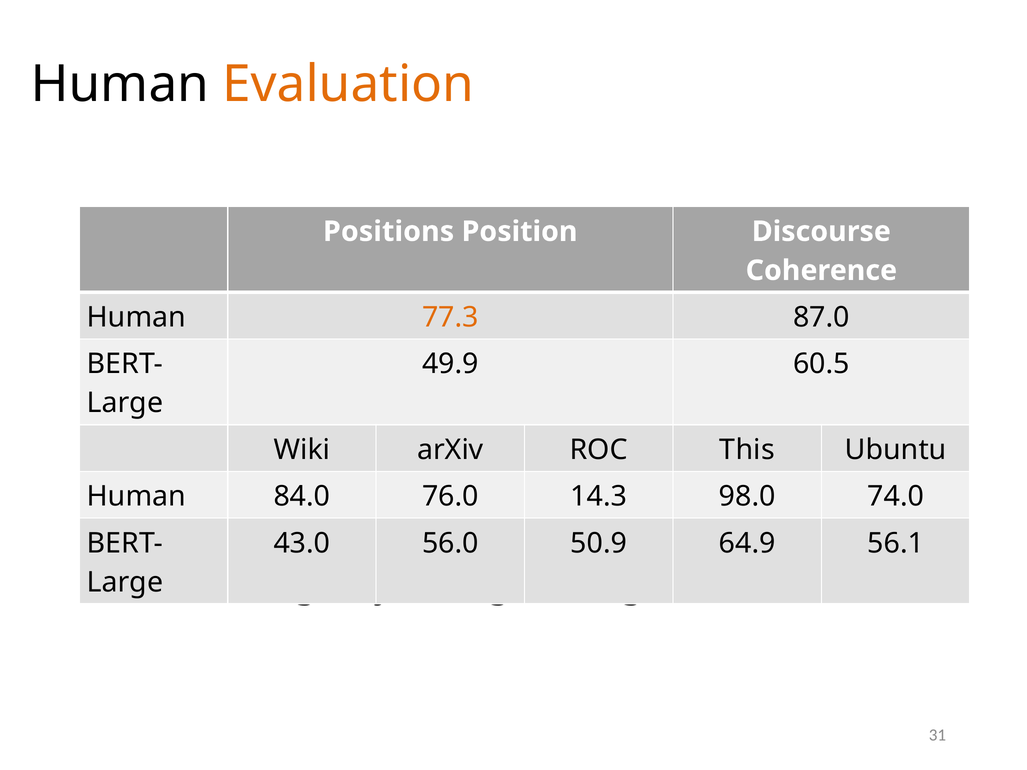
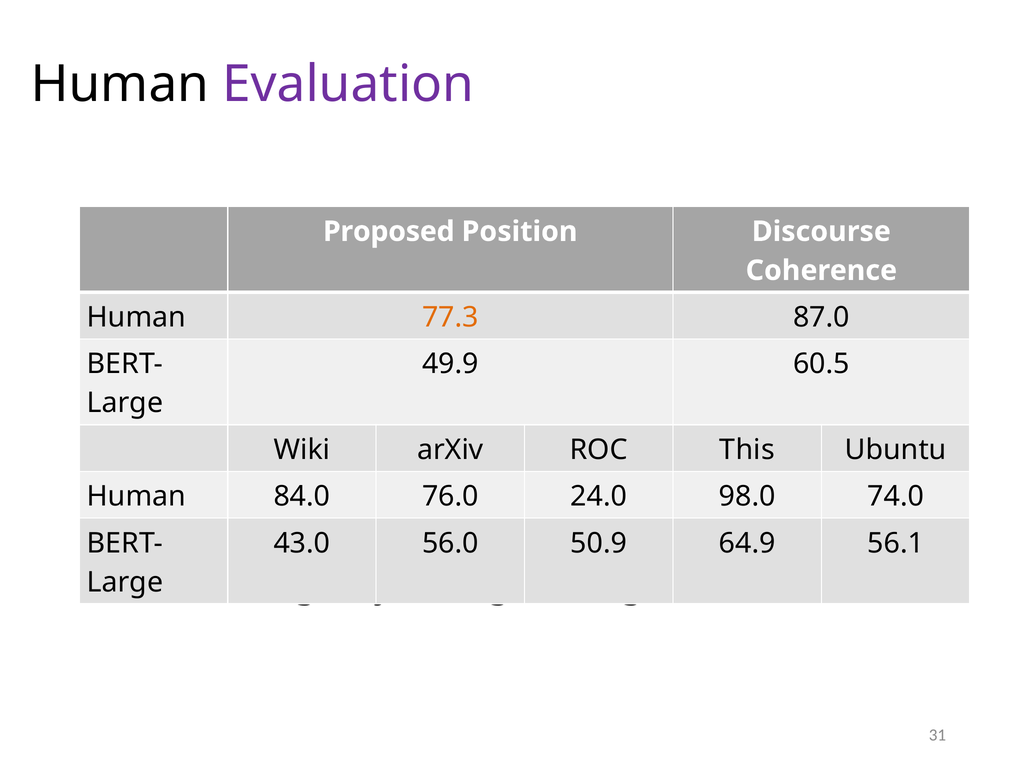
Evaluation colour: orange -> purple (348, 84)
Positions: Positions -> Proposed (389, 232)
14.3: 14.3 -> 24.0 (599, 497)
